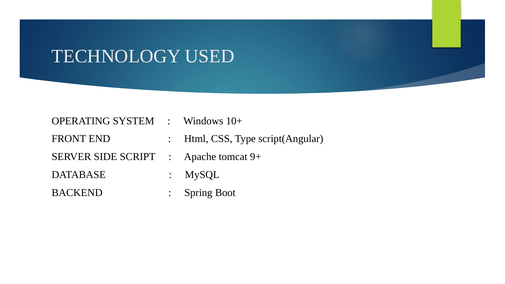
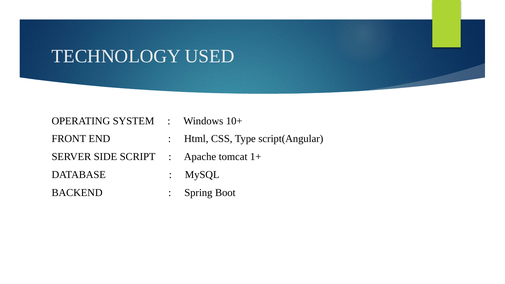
9+: 9+ -> 1+ (256, 157)
